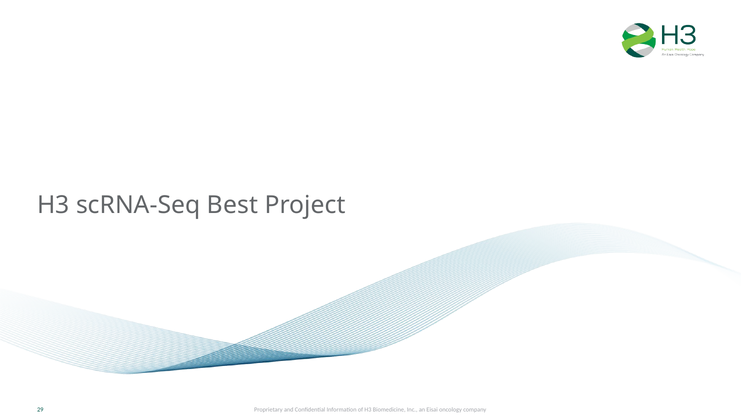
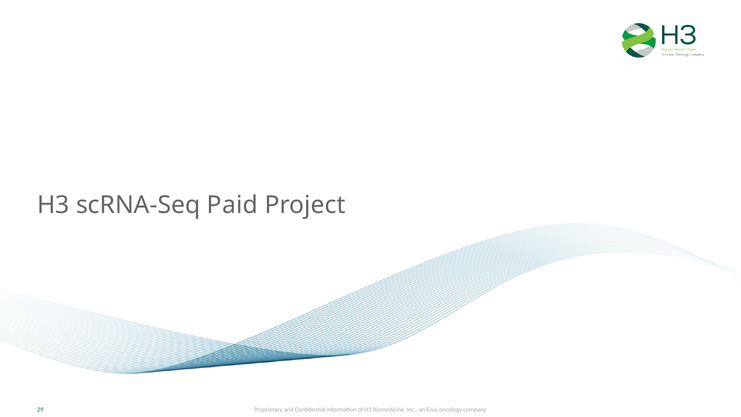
Best: Best -> Paid (232, 205)
